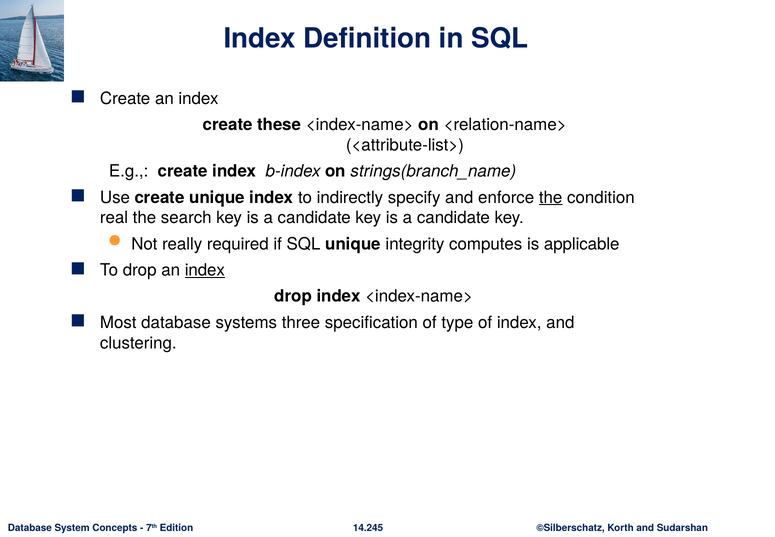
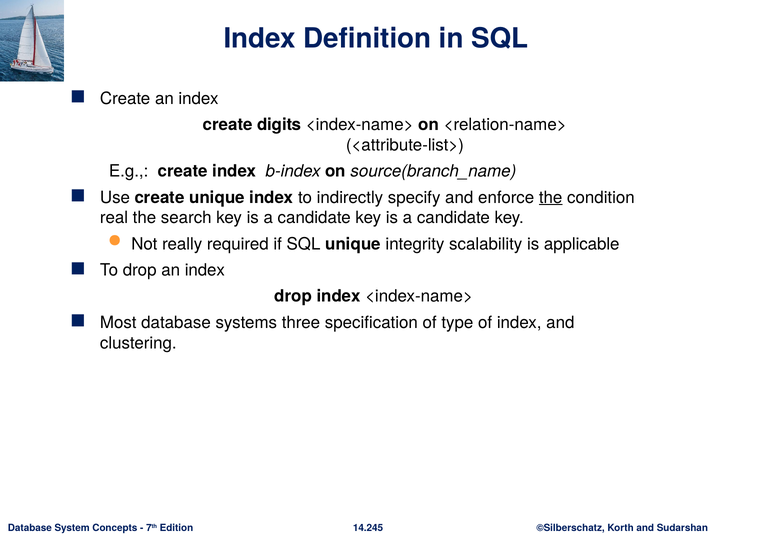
these: these -> digits (279, 125)
strings(branch_name: strings(branch_name -> source(branch_name (433, 171)
computes: computes -> scalability (486, 244)
index underline: present -> none (205, 270)
